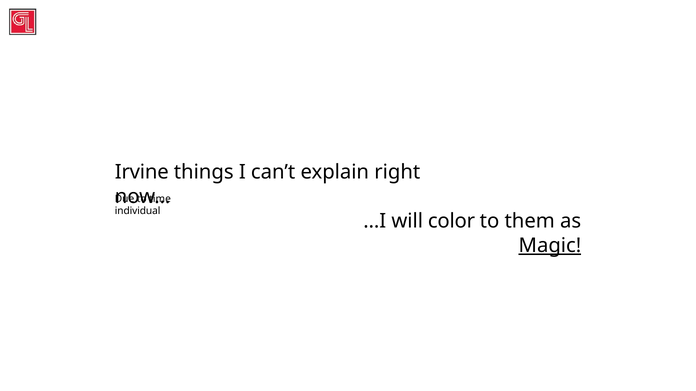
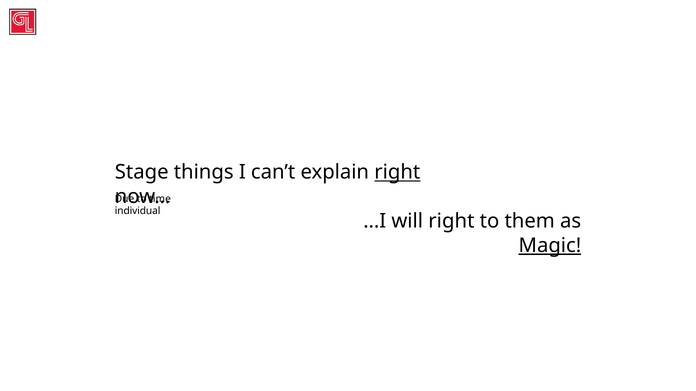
Irvine: Irvine -> Stage (142, 172)
right underline: none -> present (397, 172)
will color: color -> right (451, 222)
